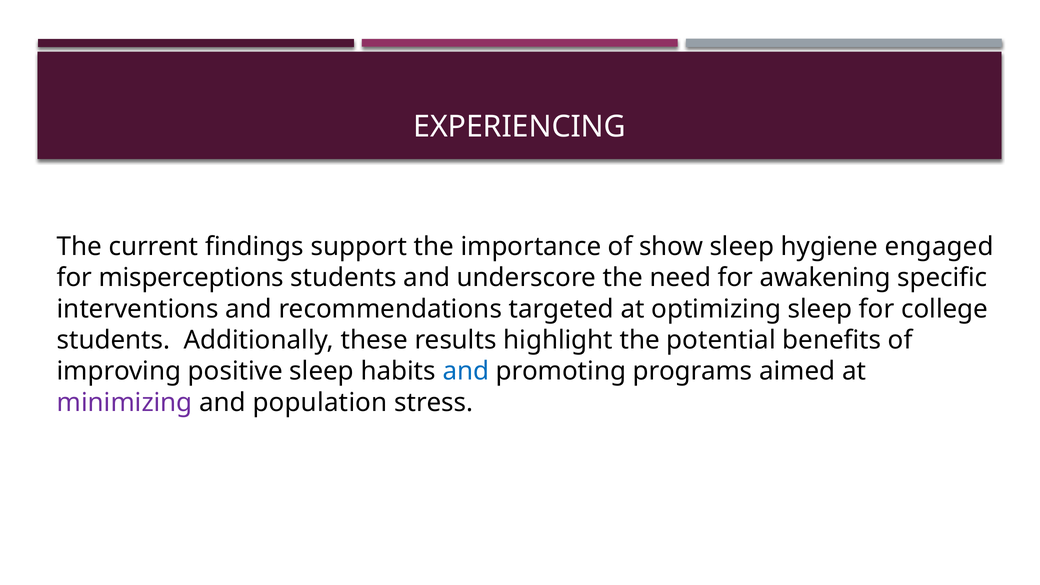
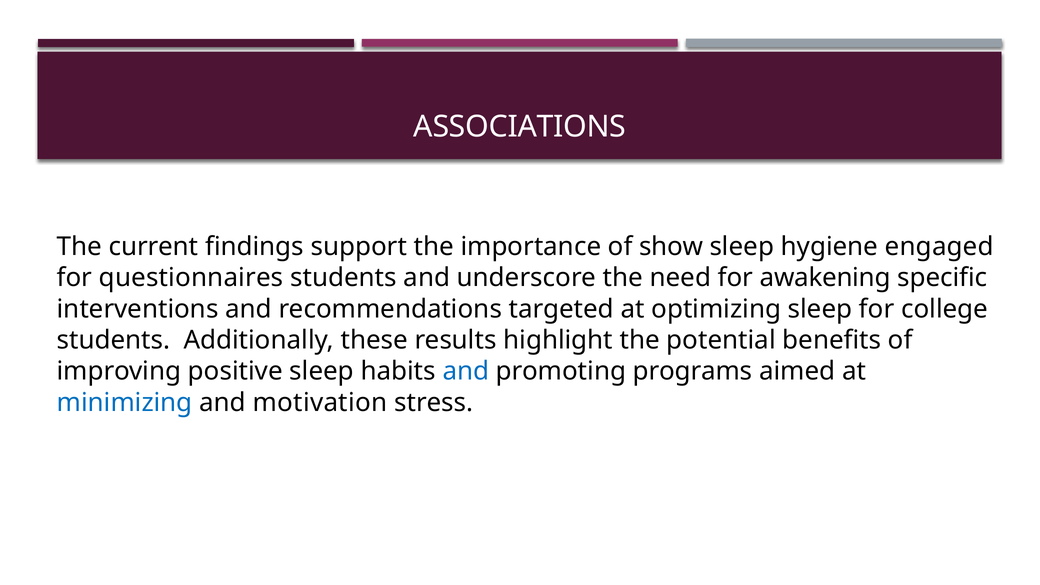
EXPERIENCING: EXPERIENCING -> ASSOCIATIONS (520, 127)
misperceptions: misperceptions -> questionnaires (191, 278)
minimizing colour: purple -> blue (125, 403)
population: population -> motivation (320, 403)
